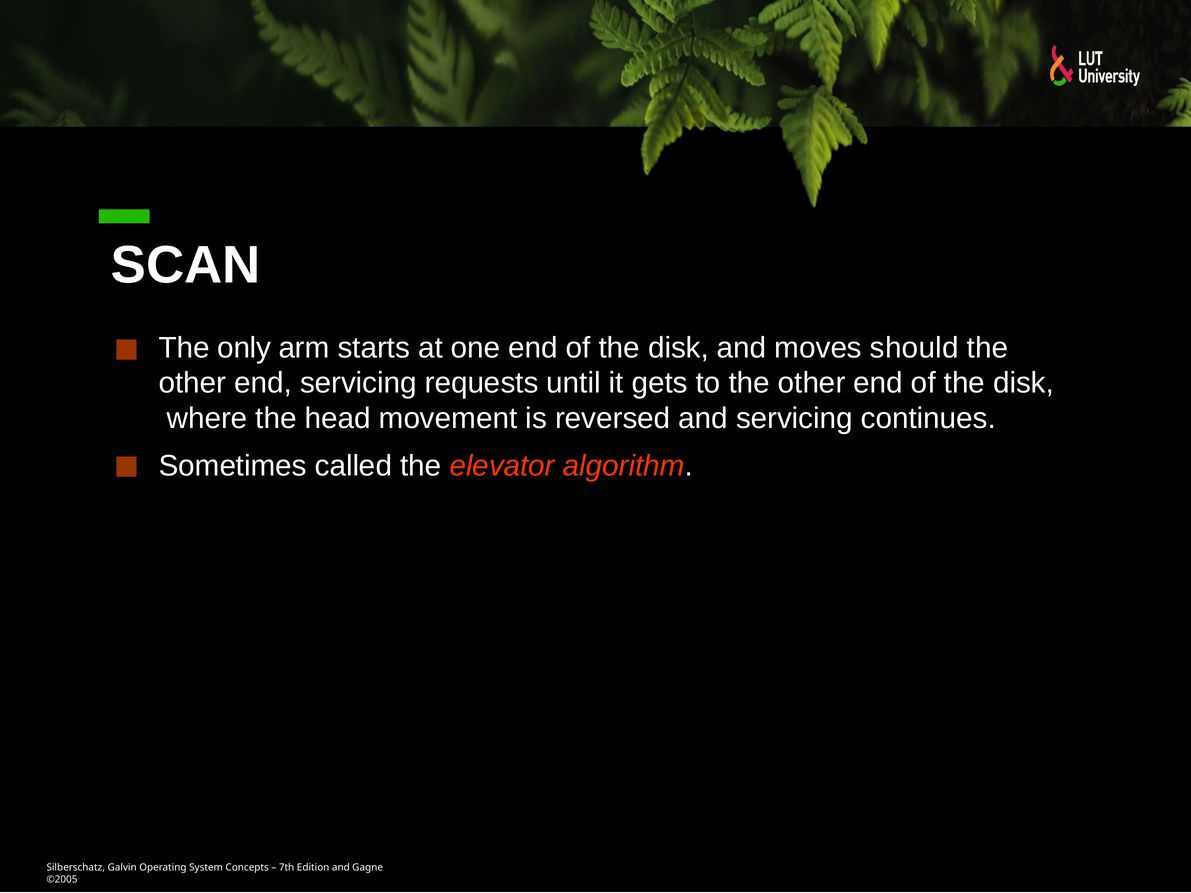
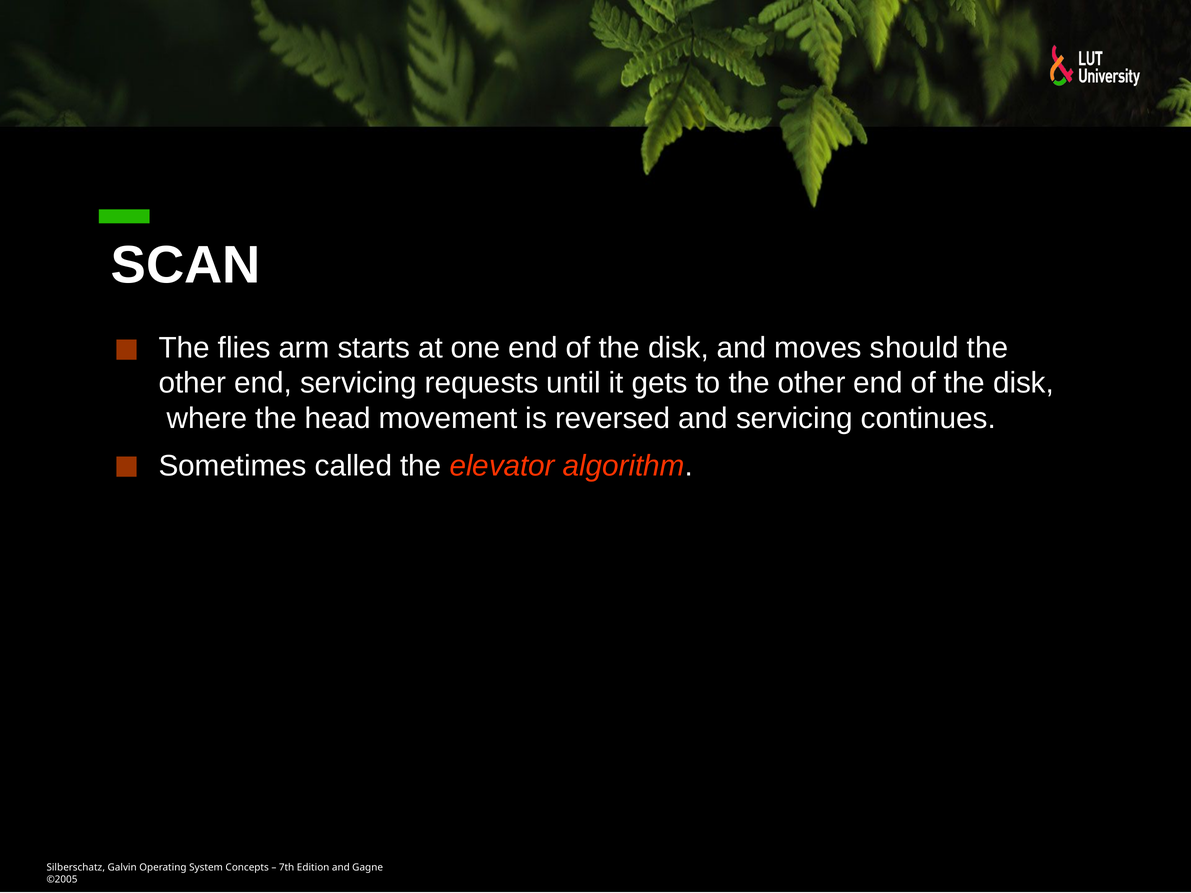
only: only -> flies (244, 348)
